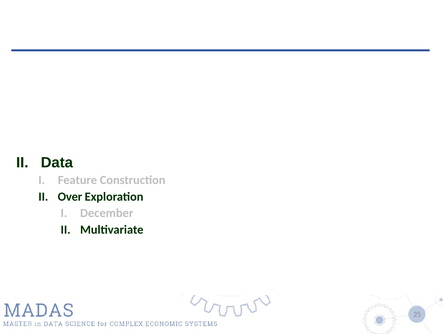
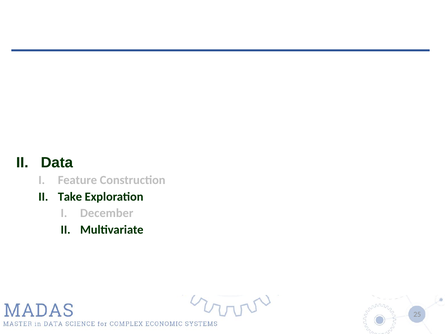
Over: Over -> Take (70, 197)
